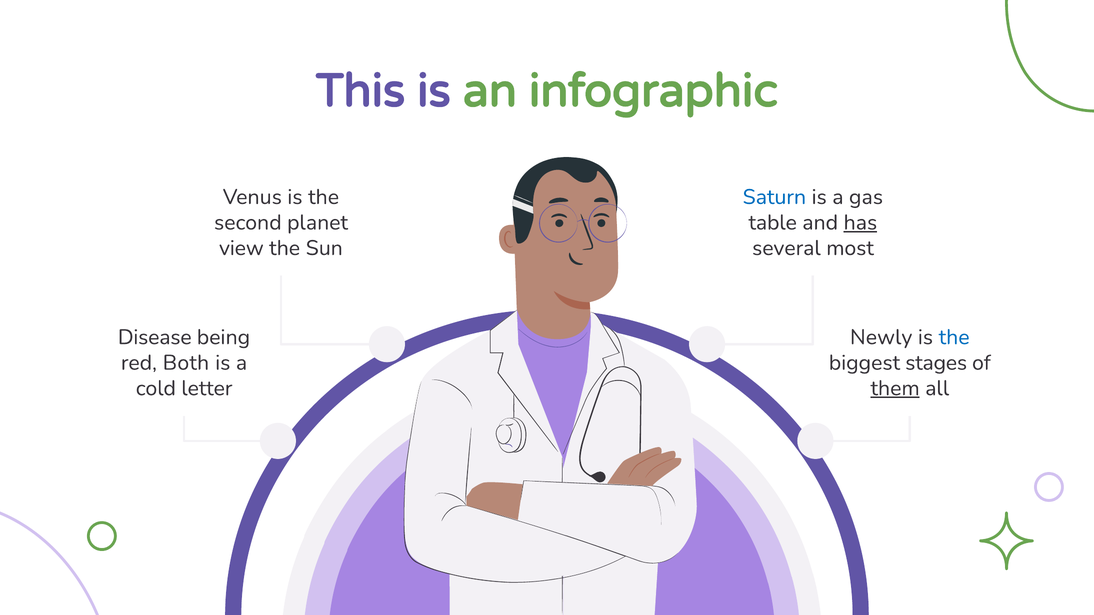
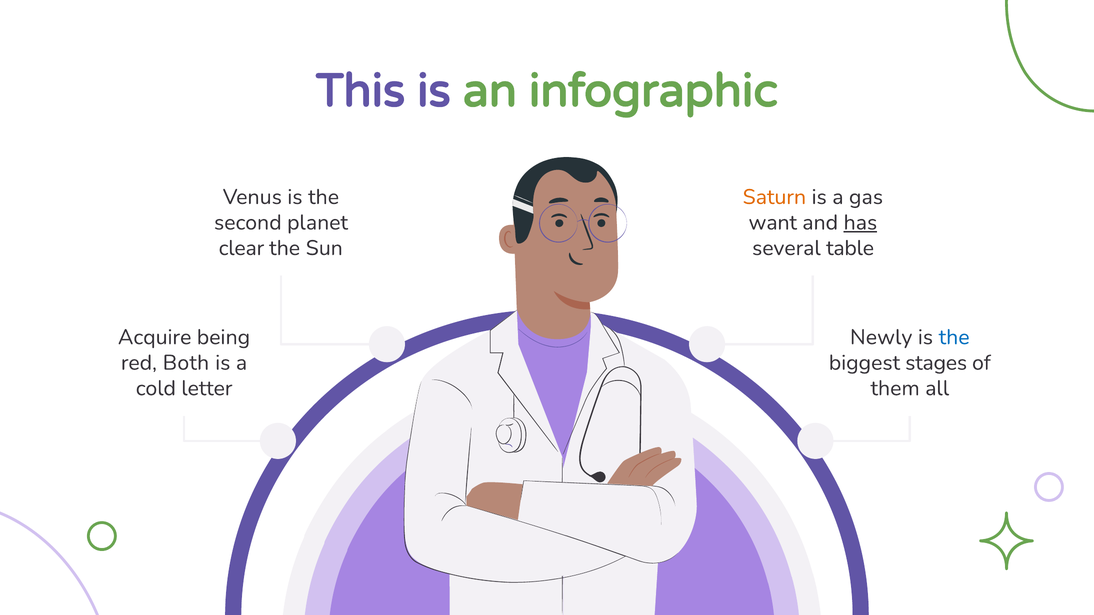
Saturn colour: blue -> orange (774, 197)
table: table -> want (773, 223)
view: view -> clear (241, 248)
most: most -> table (850, 248)
Disease: Disease -> Acquire (155, 337)
them underline: present -> none (895, 388)
